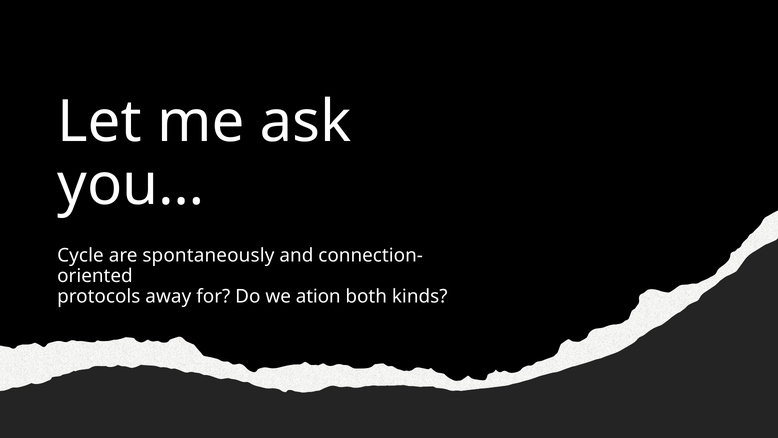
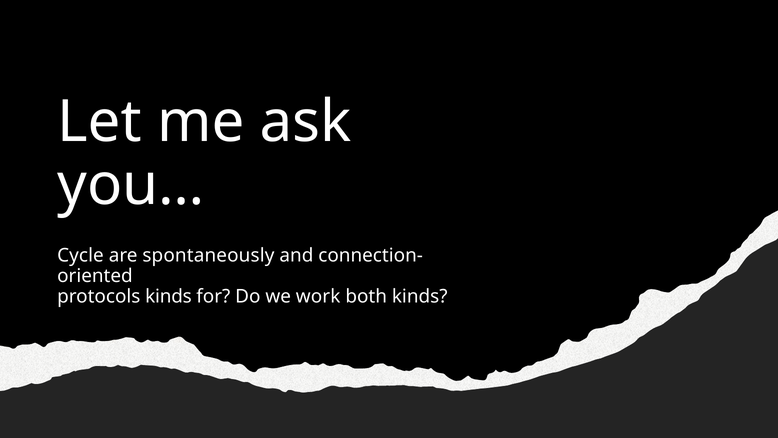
protocols away: away -> kinds (168, 296)
ation: ation -> work (318, 296)
